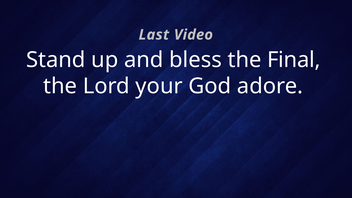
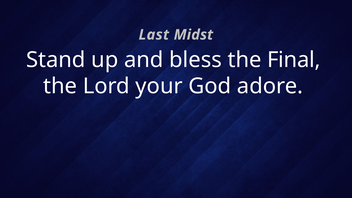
Video: Video -> Midst (193, 35)
